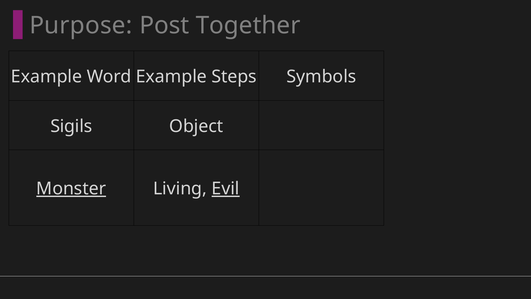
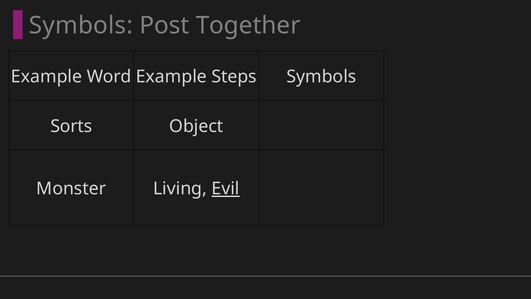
Purpose: Purpose -> Symbols (81, 25)
Sigils: Sigils -> Sorts (71, 126)
Monster underline: present -> none (71, 188)
